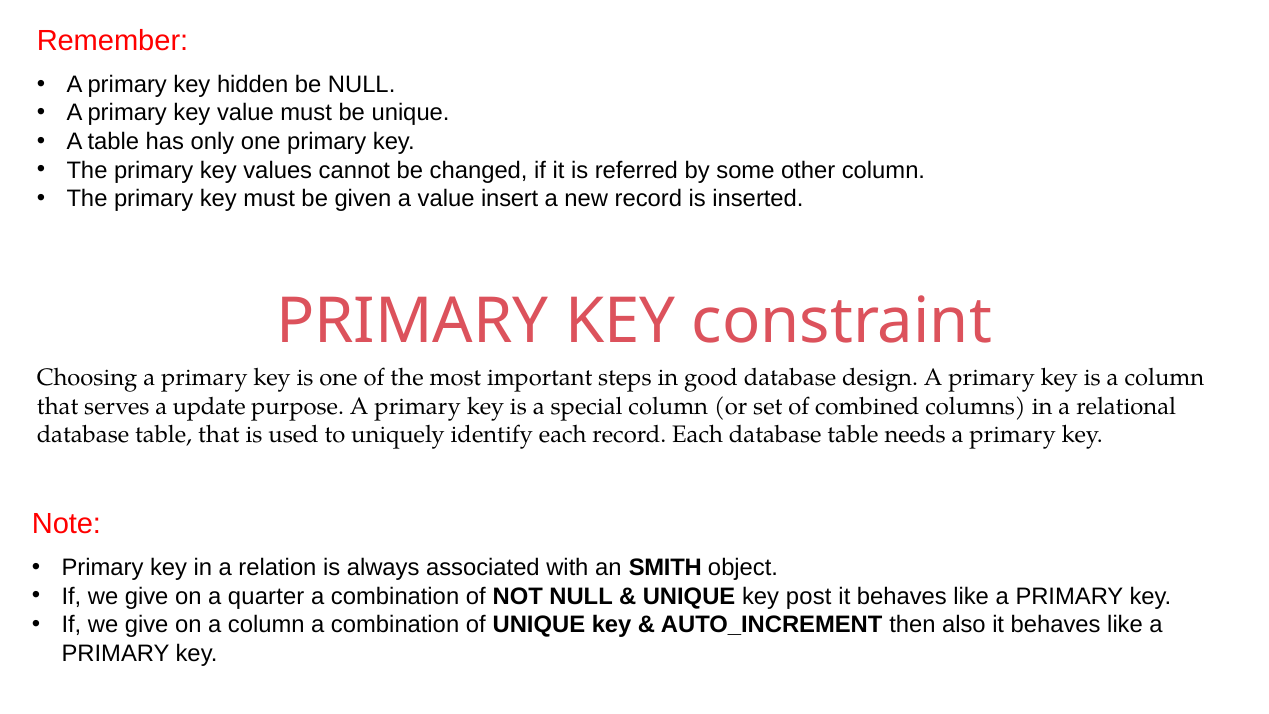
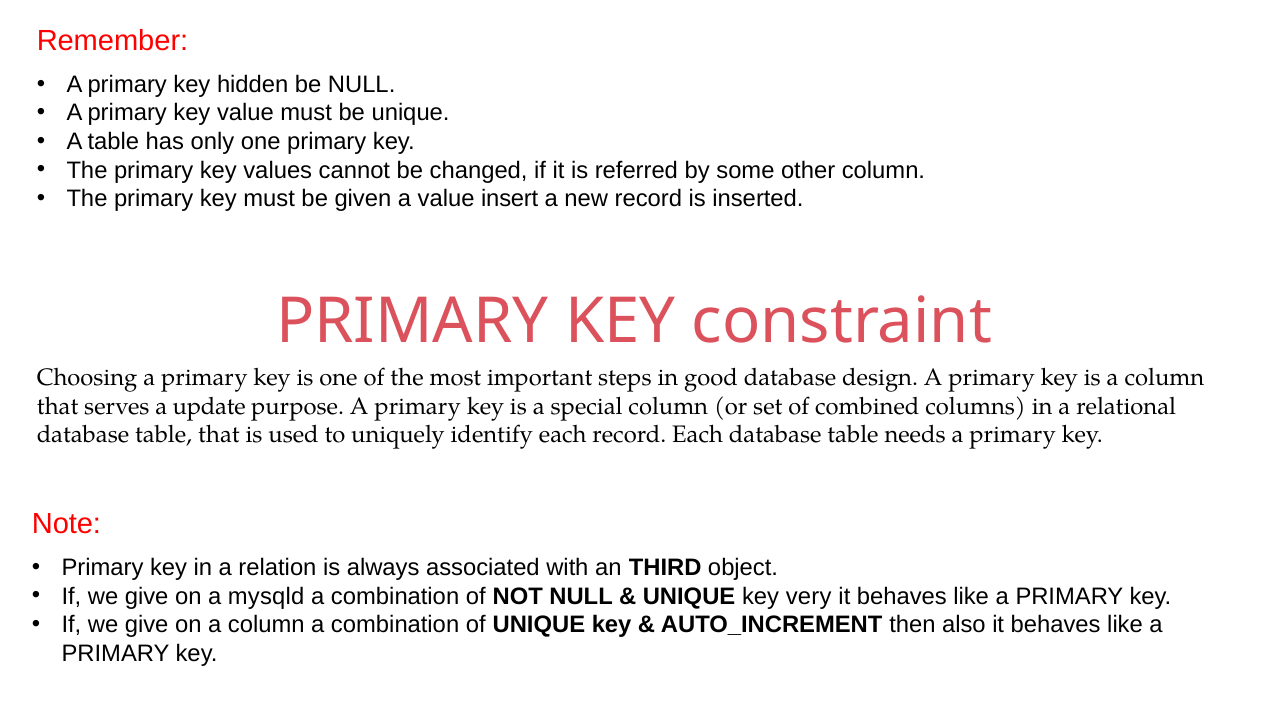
SMITH: SMITH -> THIRD (665, 567)
quarter: quarter -> mysqld (266, 596)
post: post -> very (809, 596)
